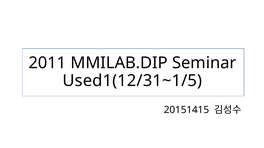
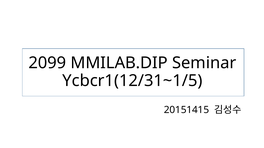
2011: 2011 -> 2099 (47, 63)
Used1(12/31~1/5: Used1(12/31~1/5 -> Ycbcr1(12/31~1/5 (132, 81)
